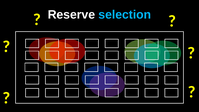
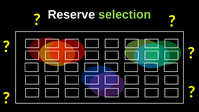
selection colour: light blue -> light green (125, 15)
